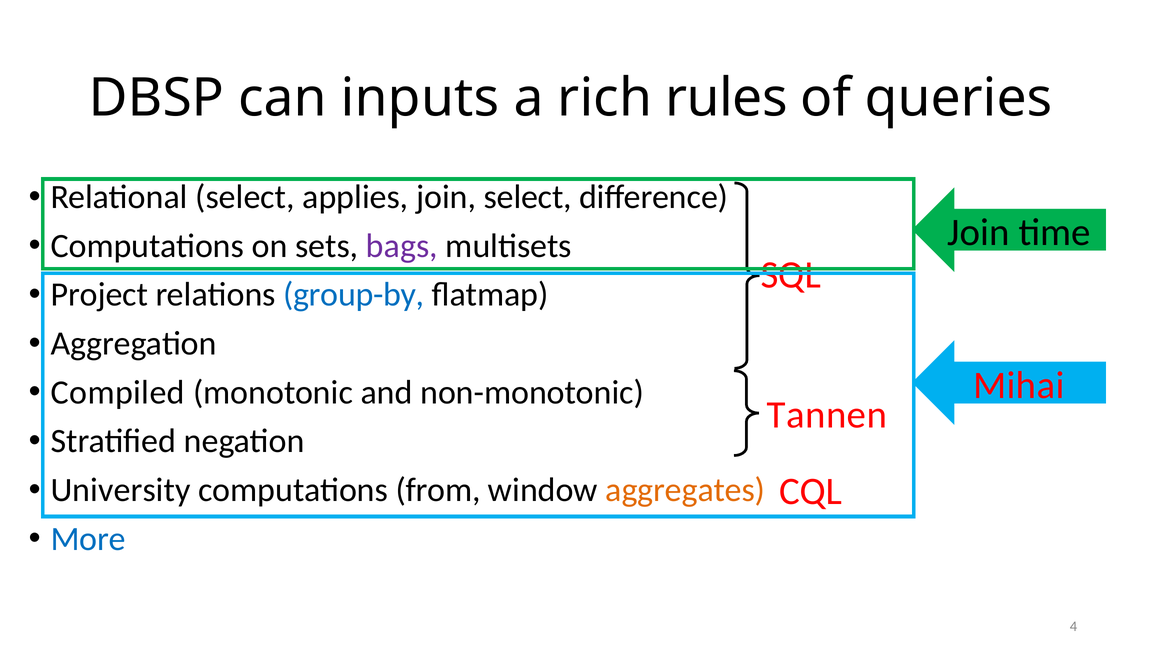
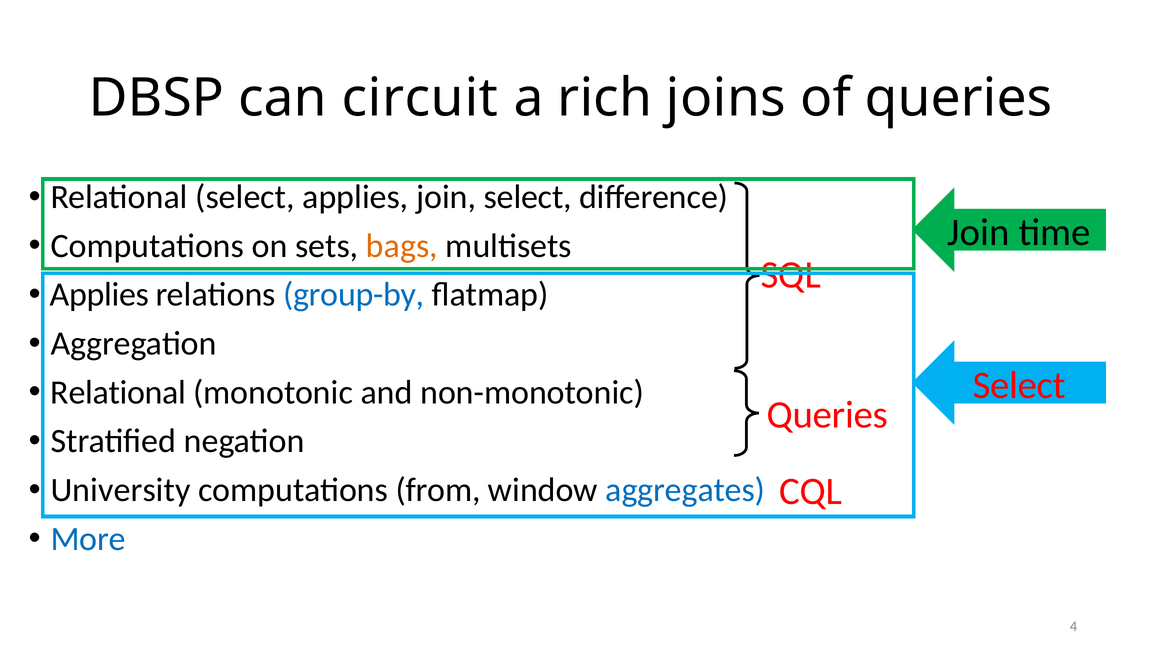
inputs: inputs -> circuit (420, 98)
rules: rules -> joins (726, 98)
bags colour: purple -> orange (402, 246)
Project: Project -> Applies (99, 295)
Mihai: Mihai -> Select (1019, 385)
Compiled: Compiled -> Relational (118, 392)
Tannen: Tannen -> Queries (827, 415)
aggregates colour: orange -> blue (685, 490)
